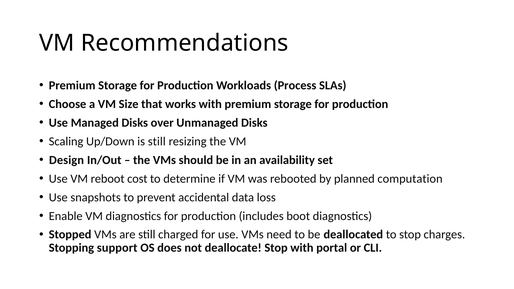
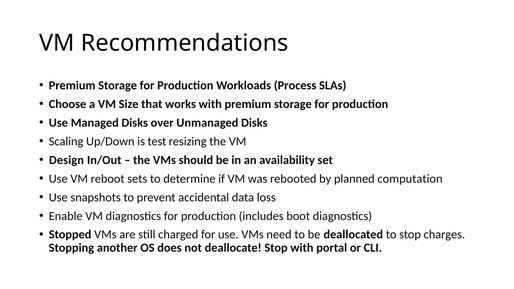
is still: still -> test (157, 141)
cost: cost -> sets (137, 179)
support: support -> another (117, 248)
